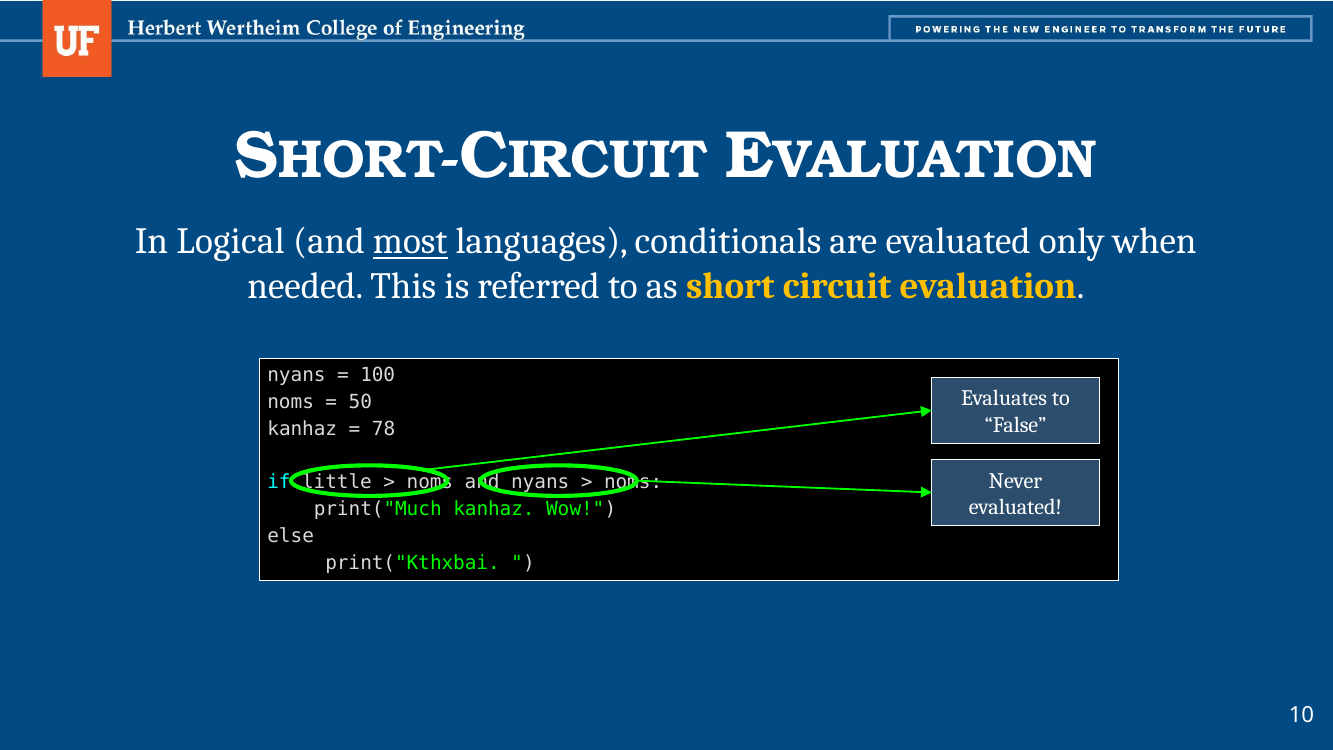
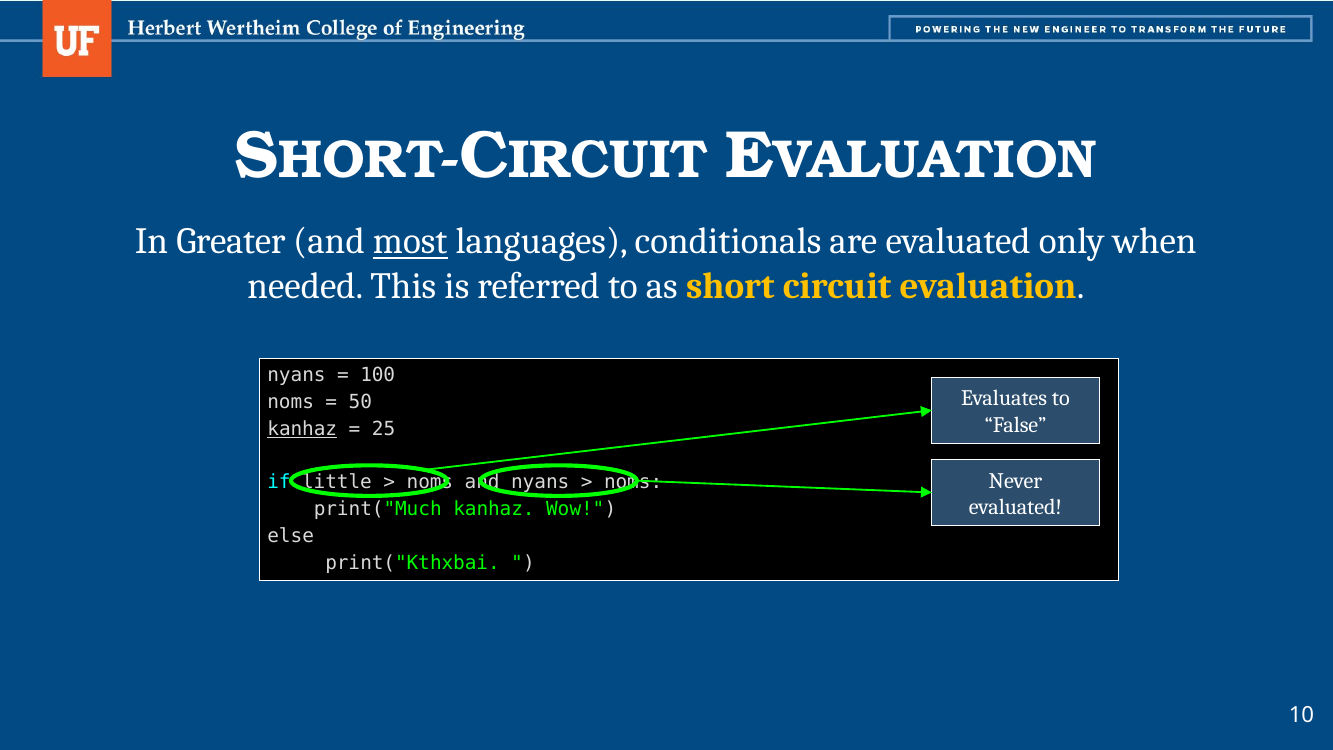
Logical: Logical -> Greater (231, 242)
kanhaz underline: none -> present (302, 429)
78: 78 -> 25 (384, 429)
